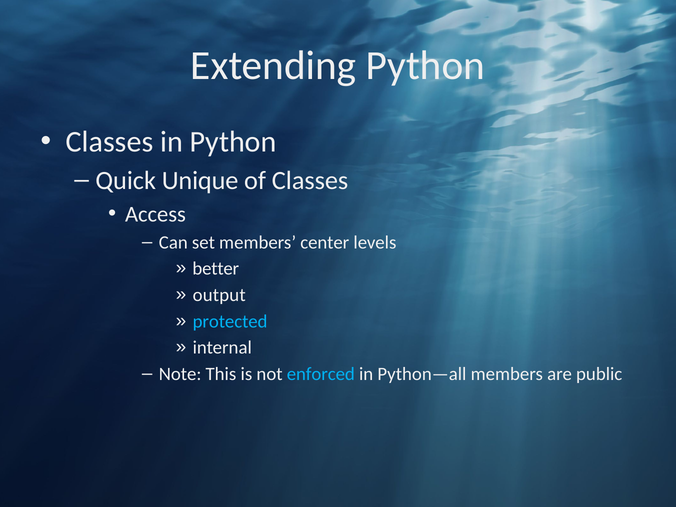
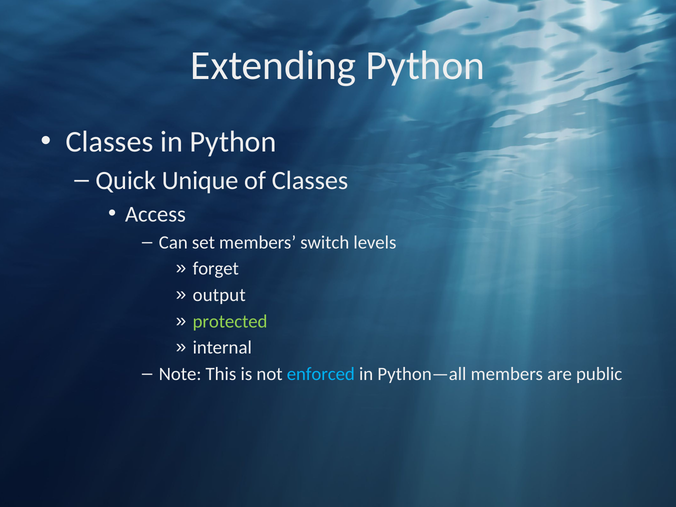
center: center -> switch (325, 242)
better: better -> forget (216, 269)
protected colour: light blue -> light green (230, 321)
